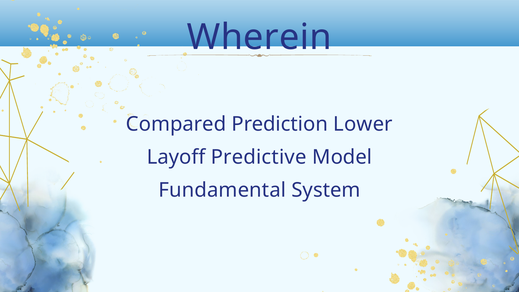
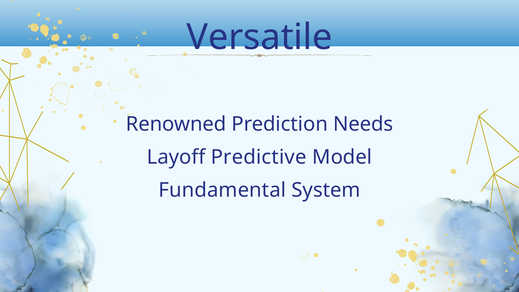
Wherein: Wherein -> Versatile (260, 37)
Compared: Compared -> Renowned (176, 124)
Lower: Lower -> Needs (363, 124)
